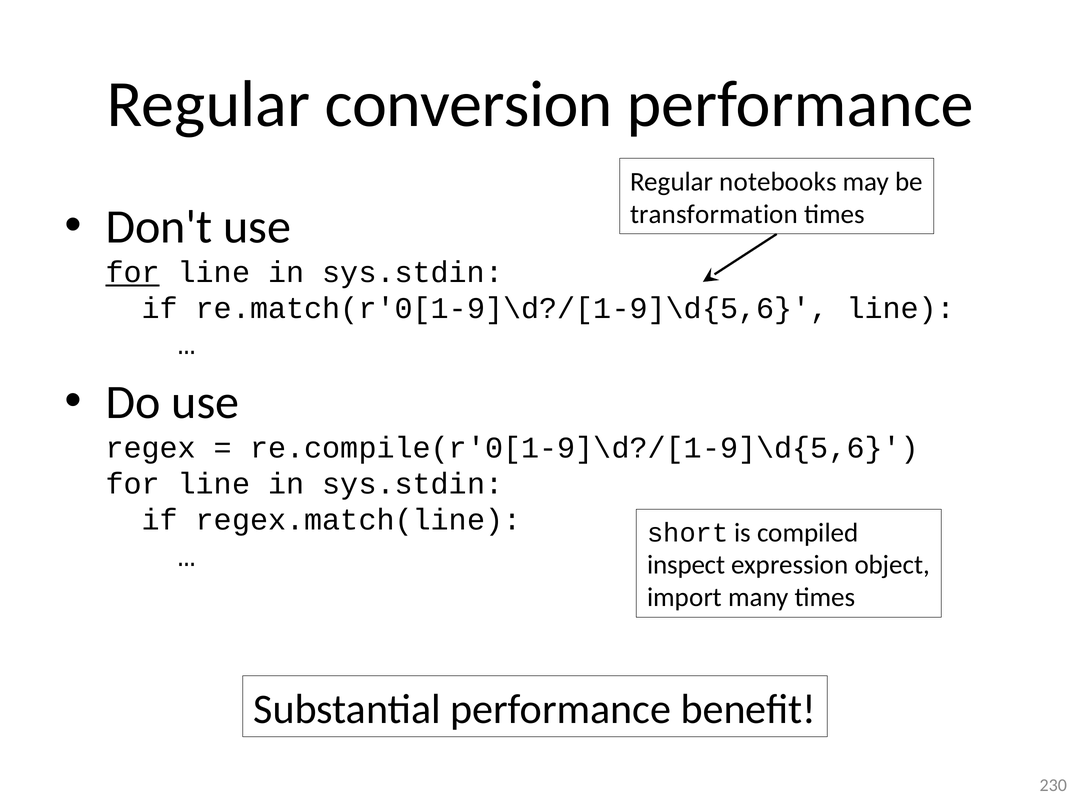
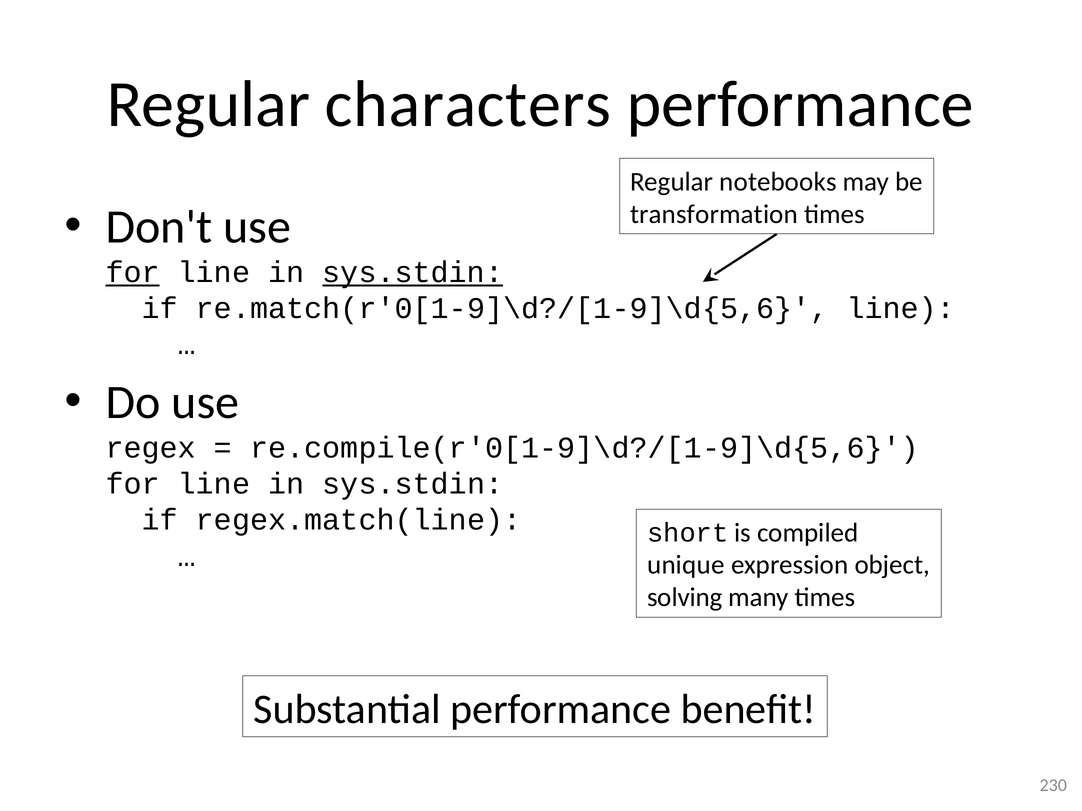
conversion: conversion -> characters (468, 105)
sys.stdin underline: none -> present (413, 273)
inspect: inspect -> unique (686, 565)
import: import -> solving (685, 598)
